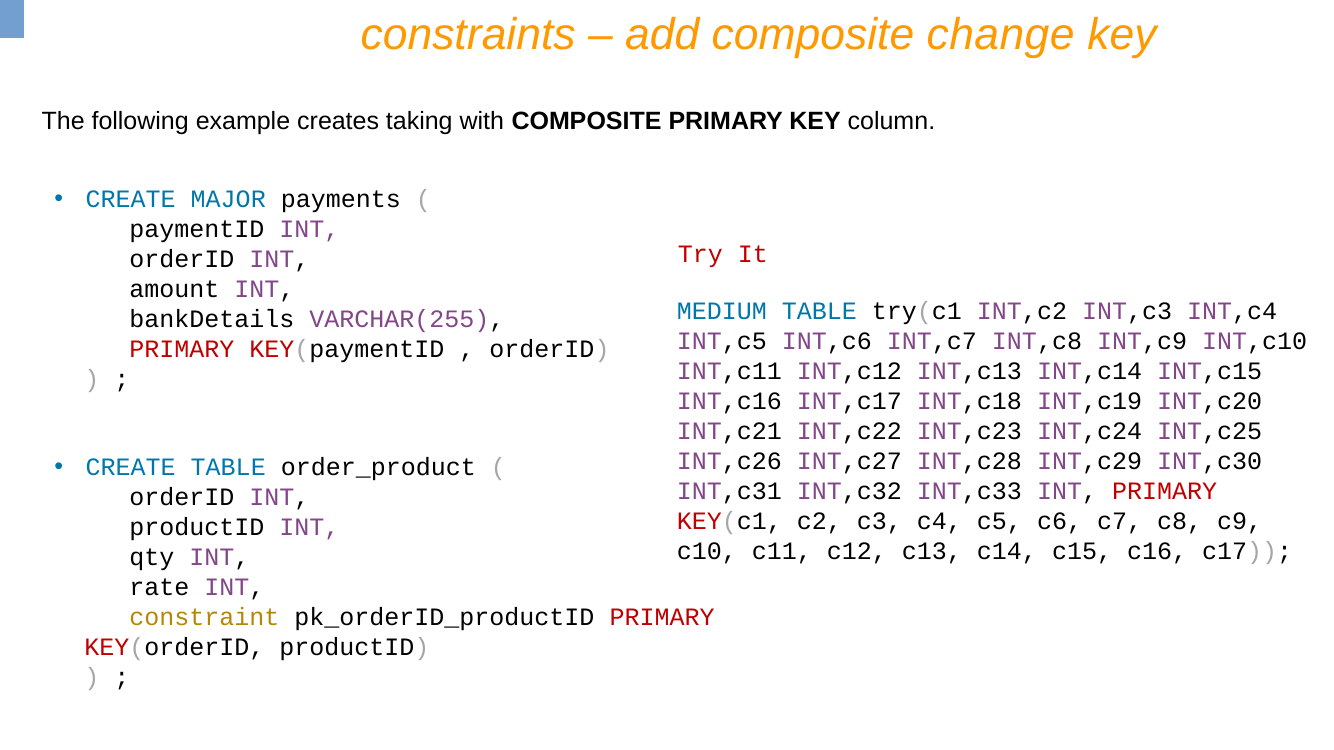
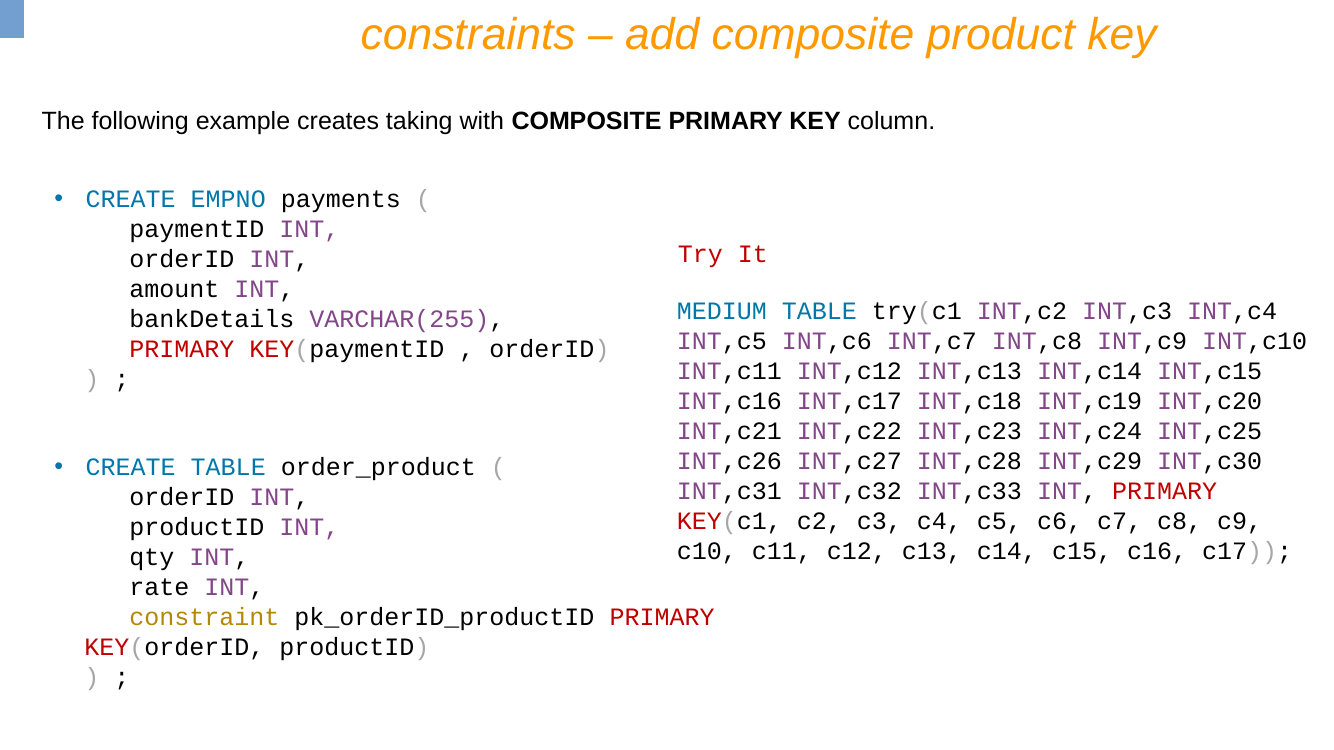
change: change -> product (1001, 35)
MAJOR: MAJOR -> EMPNO (228, 200)
